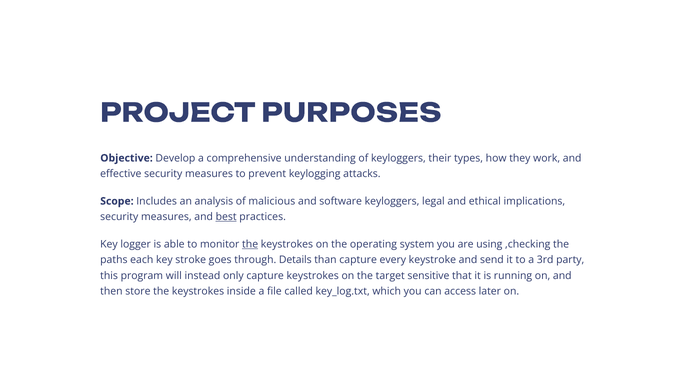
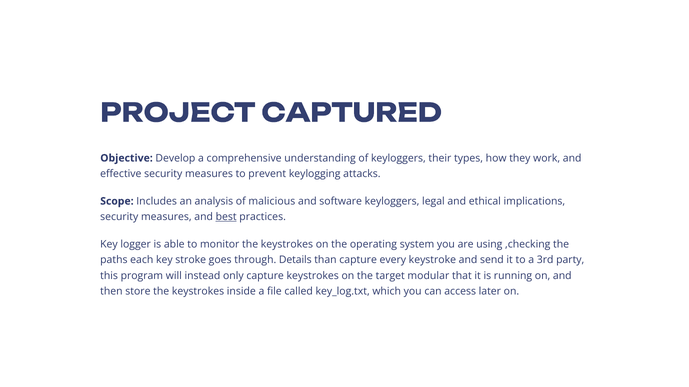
PURPOSES: PURPOSES -> CAPTURED (352, 113)
the underline: present -> none (250, 245)
sensitive: sensitive -> modular (428, 276)
